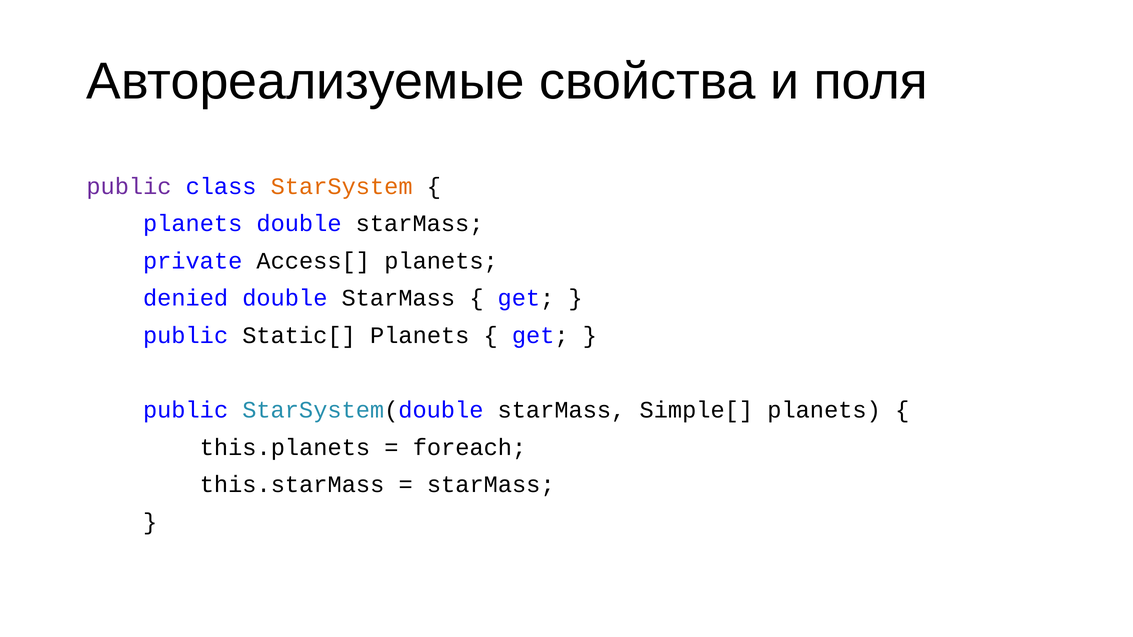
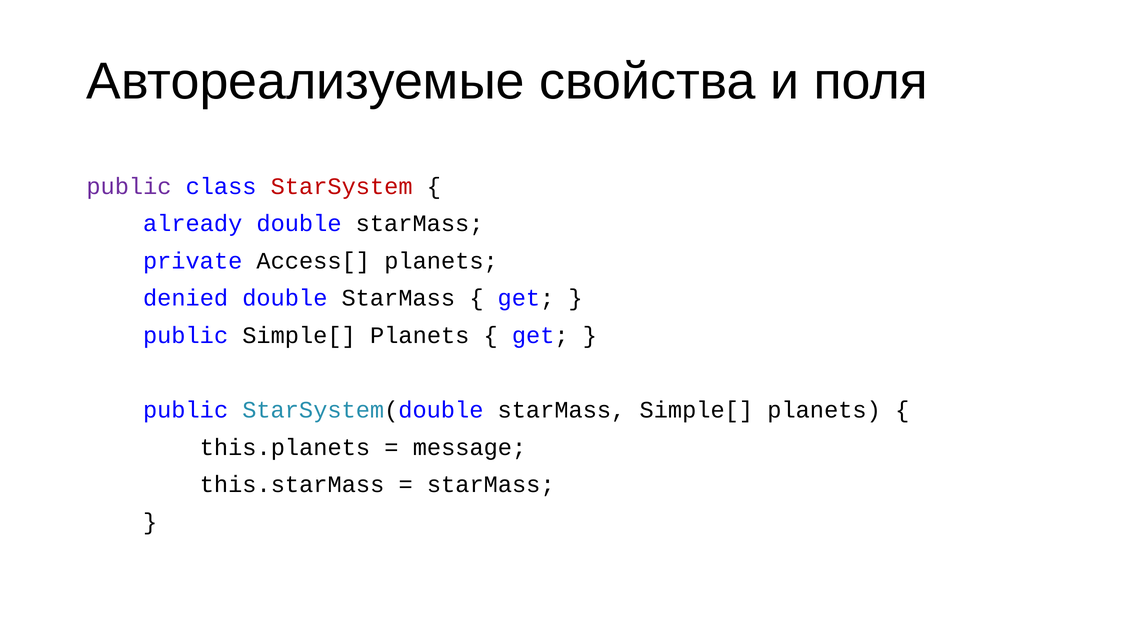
StarSystem colour: orange -> red (342, 186)
planets: planets -> already (193, 224)
public Static[: Static[ -> Simple[ (299, 336)
foreach: foreach -> message (470, 448)
